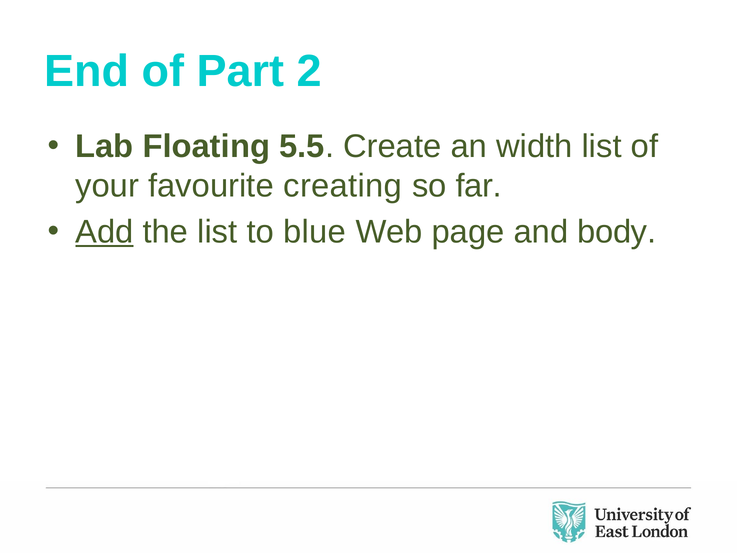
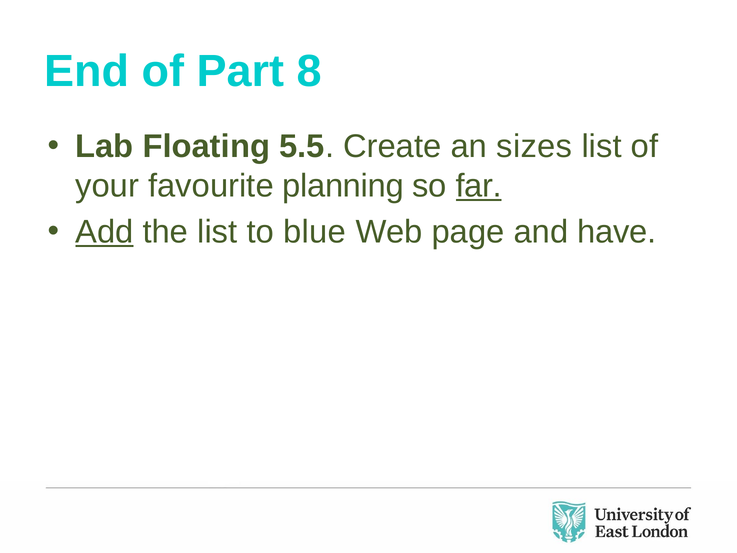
2: 2 -> 8 (309, 71)
width: width -> sizes (534, 147)
creating: creating -> planning (343, 186)
far underline: none -> present (479, 186)
body: body -> have (617, 232)
